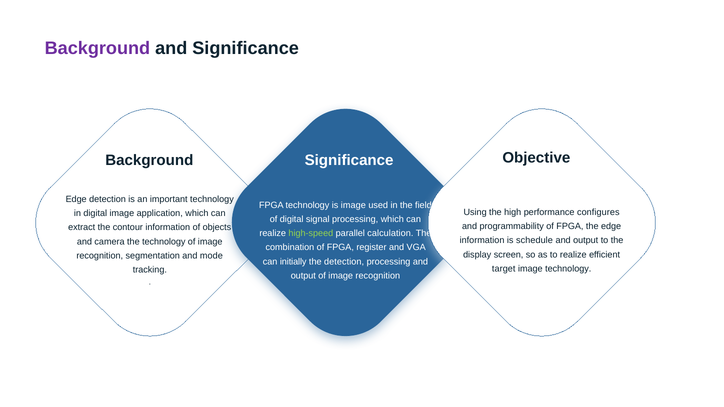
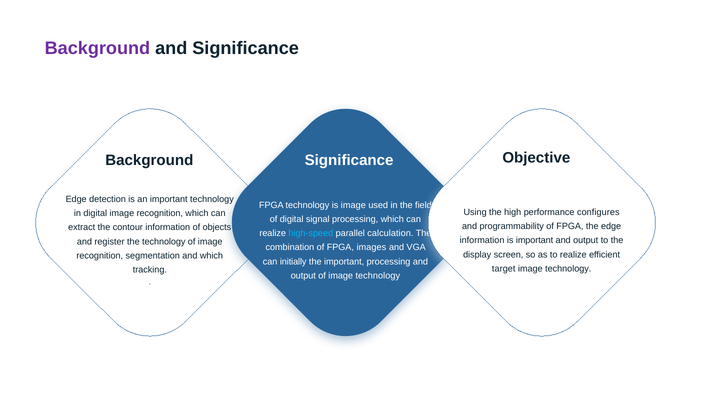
digital image application: application -> recognition (160, 214)
high-speed colour: light green -> light blue (311, 234)
is schedule: schedule -> important (535, 241)
camera: camera -> register (110, 242)
register: register -> images (371, 248)
and mode: mode -> which (211, 256)
the detection: detection -> important (344, 262)
output of image recognition: recognition -> technology (378, 276)
